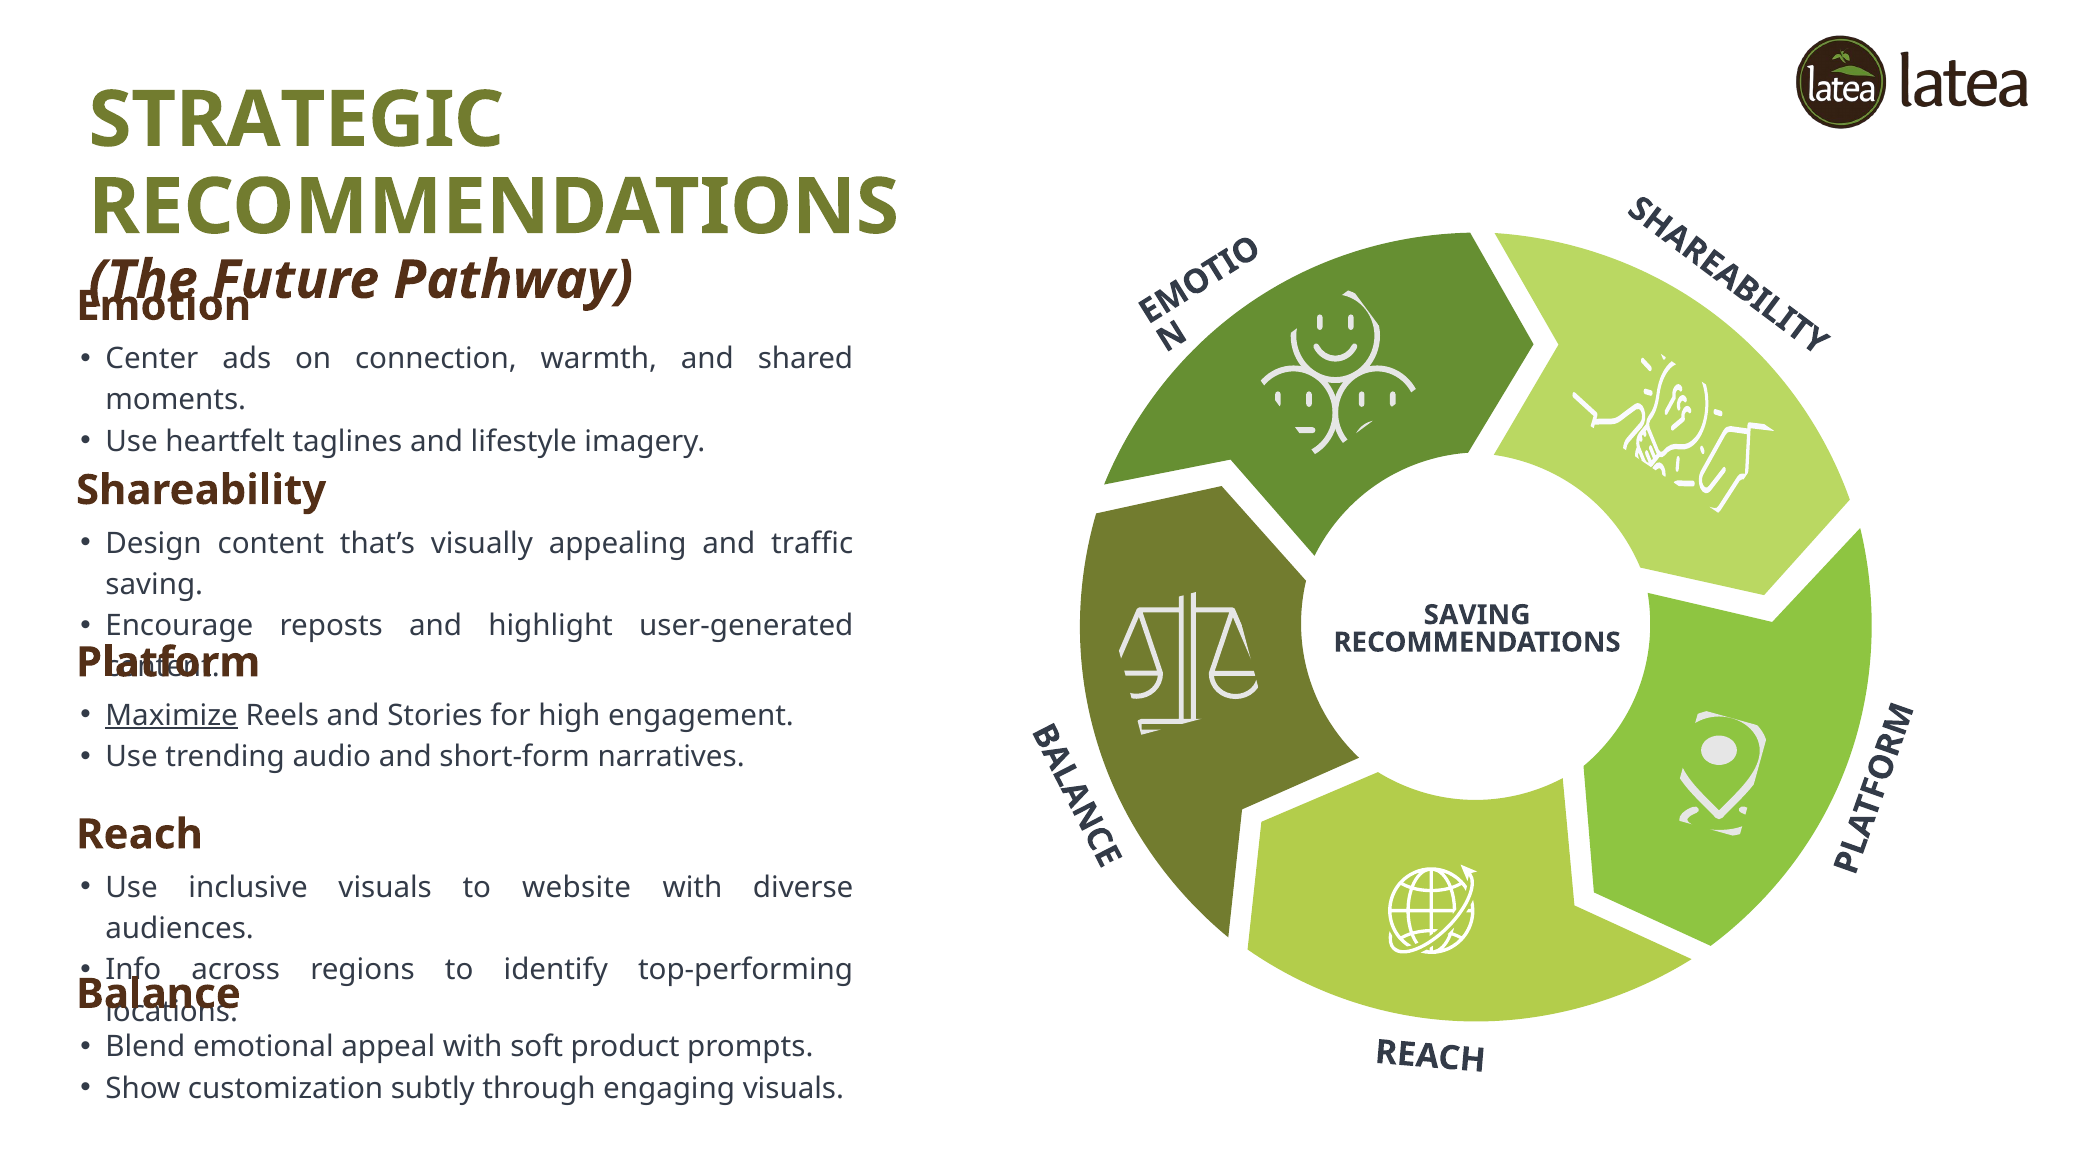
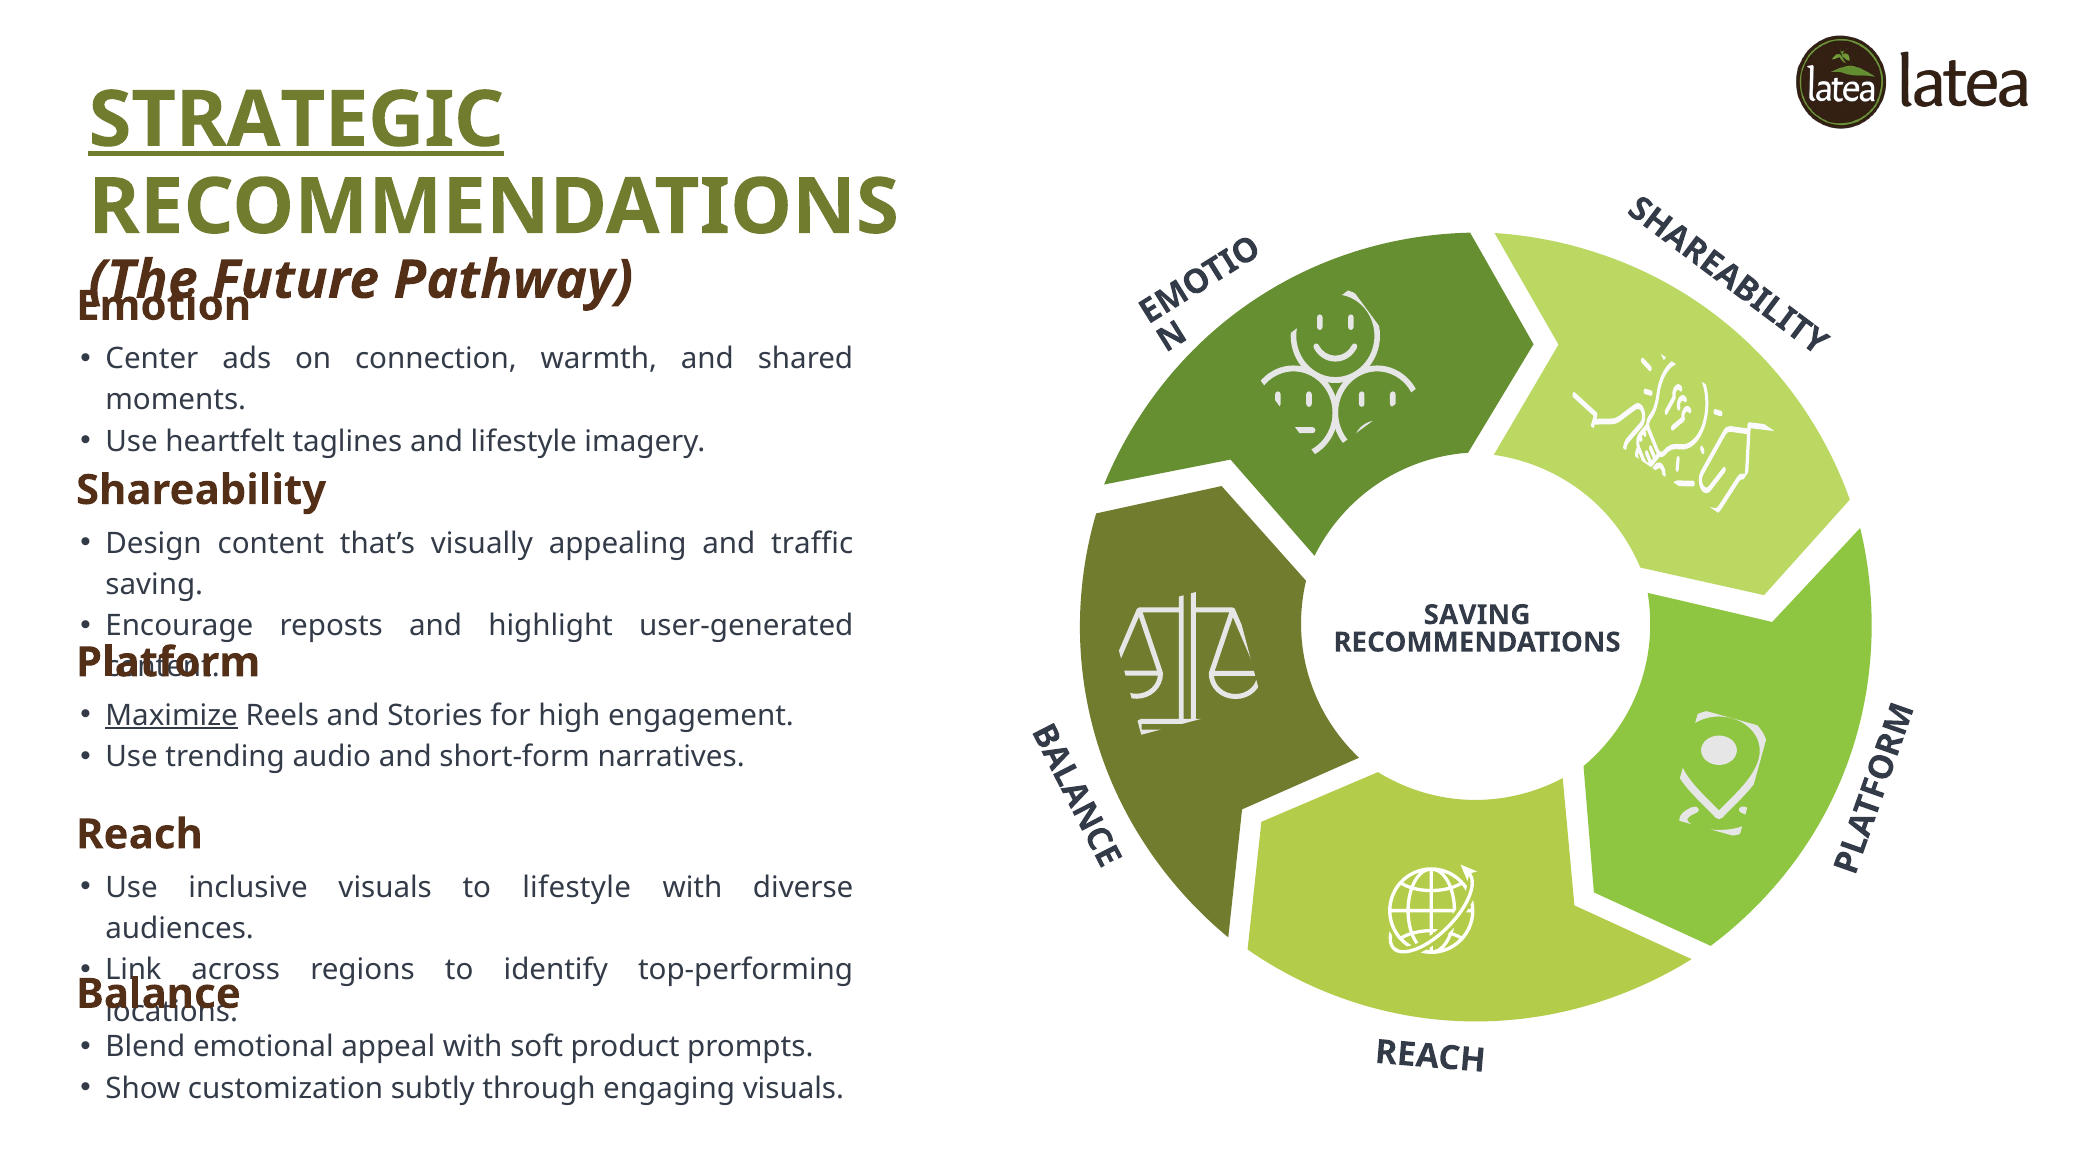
STRATEGIC underline: none -> present (296, 120)
to website: website -> lifestyle (577, 887)
Info: Info -> Link (133, 970)
